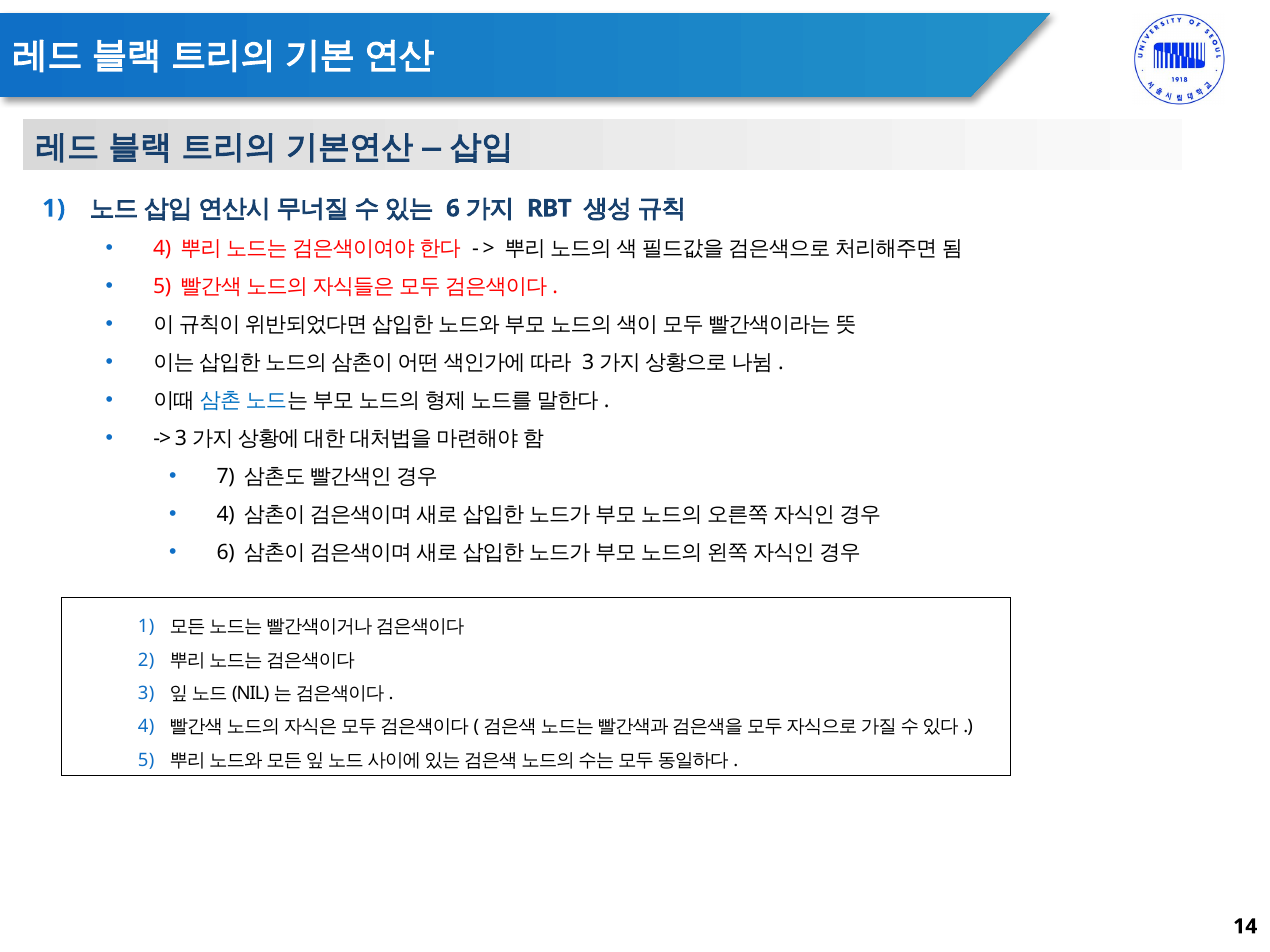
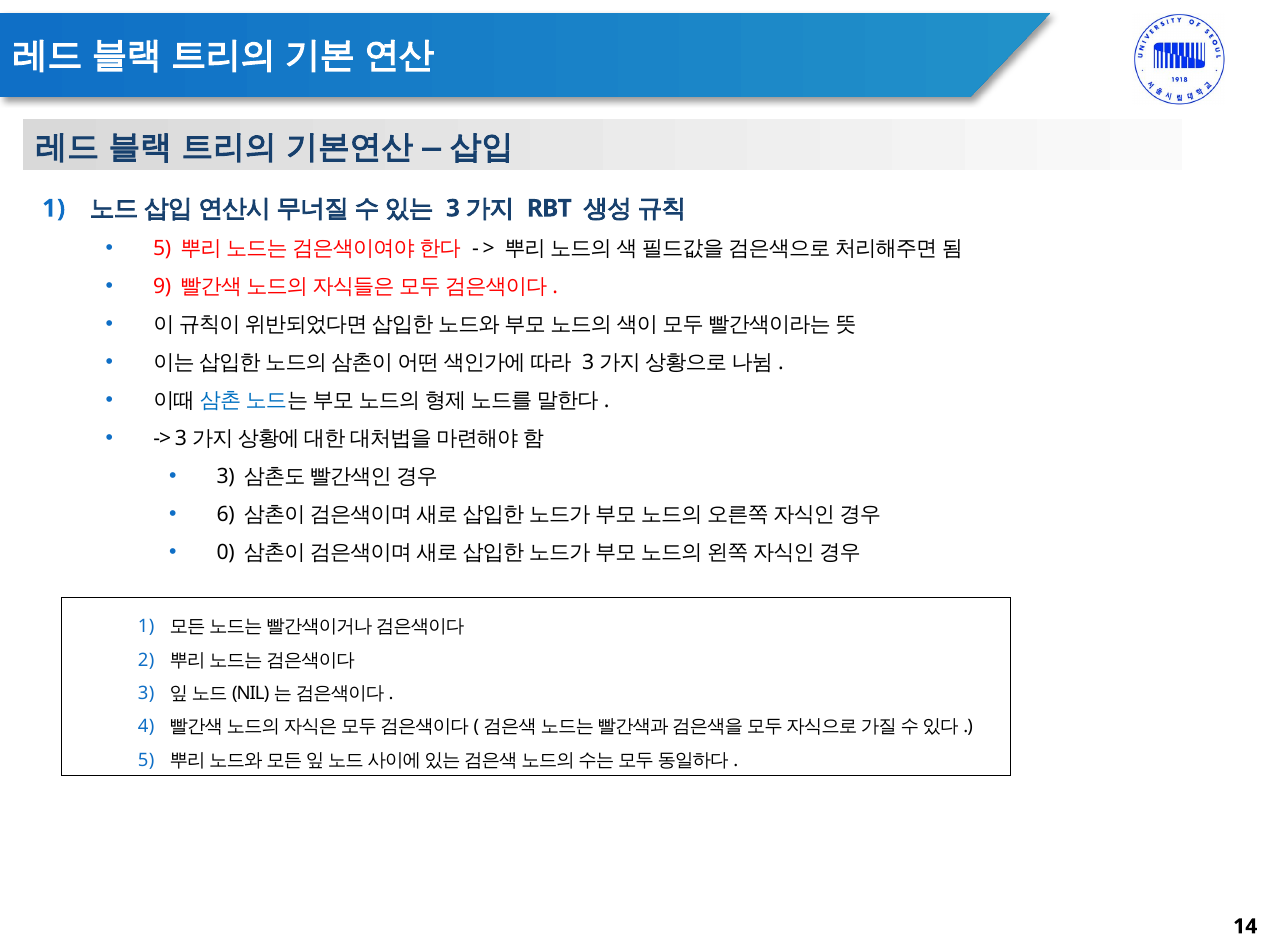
6: 6 -> 3 (453, 208)
4: 4 -> 5 (162, 248)
5: 5 -> 9 (162, 287)
7: 7 -> 3 (226, 477)
4: 4 -> 6 (226, 515)
6: 6 -> 0 (226, 553)
